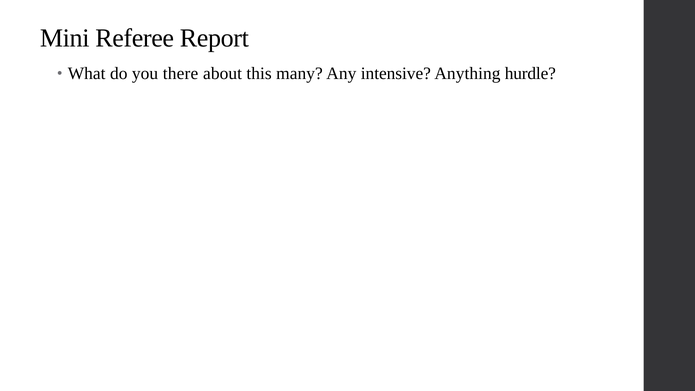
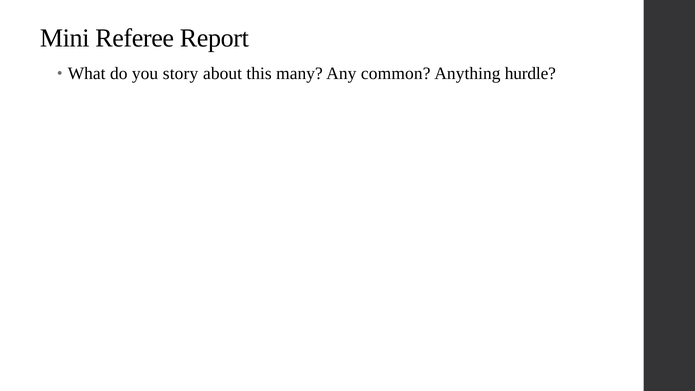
there: there -> story (181, 74)
intensive: intensive -> common (396, 74)
